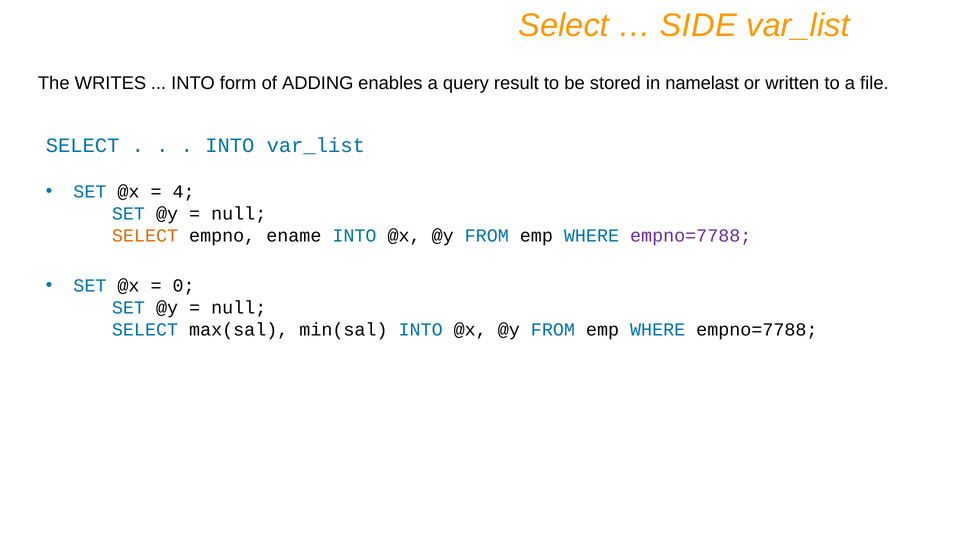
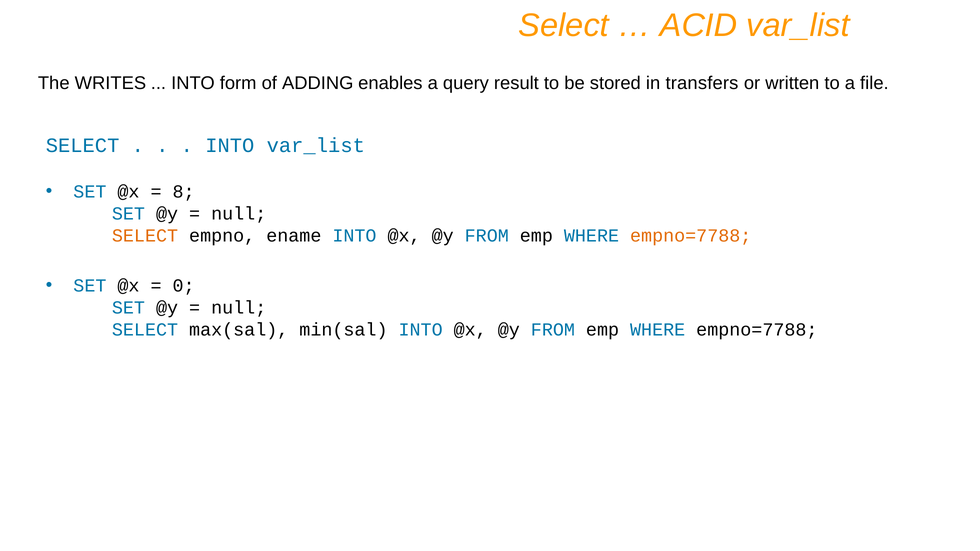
SIDE: SIDE -> ACID (699, 26)
namelast: namelast -> transfers (702, 83)
4: 4 -> 8 (184, 192)
empno=7788 colour: purple -> orange (691, 236)
